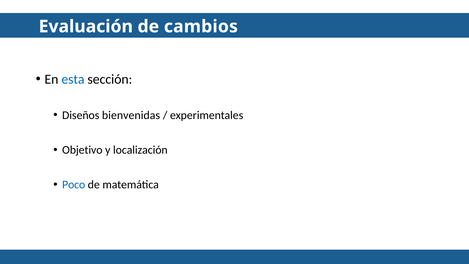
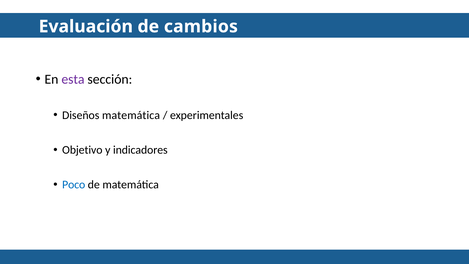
esta colour: blue -> purple (73, 79)
Diseños bienvenidas: bienvenidas -> matemática (131, 115)
localización: localización -> indicadores (140, 150)
